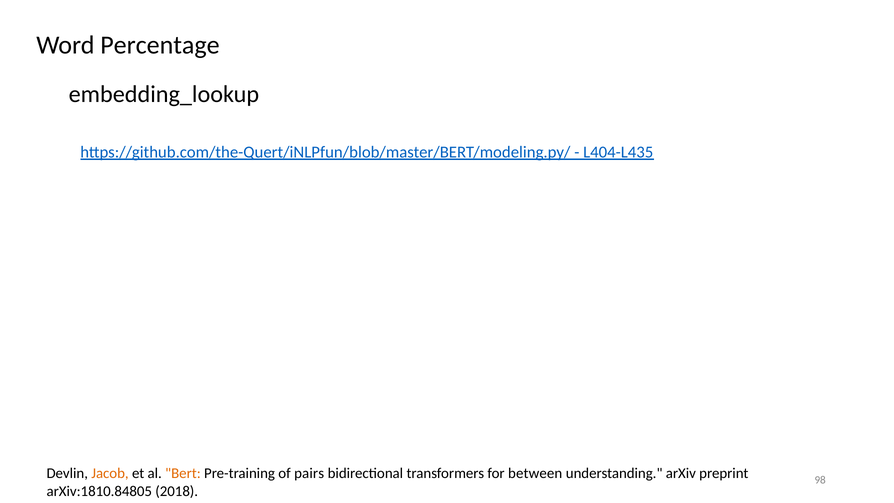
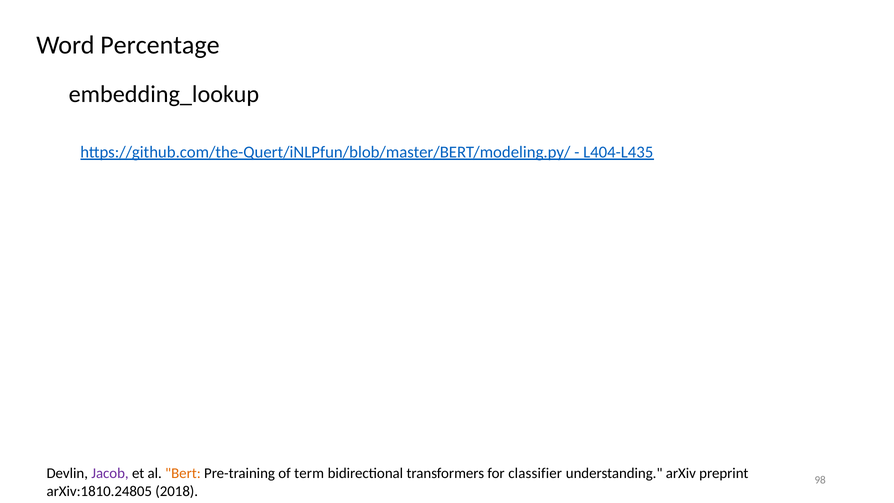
Jacob colour: orange -> purple (110, 473)
pairs: pairs -> term (309, 473)
between: between -> classifier (535, 473)
arXiv:1810.84805: arXiv:1810.84805 -> arXiv:1810.24805 (99, 491)
